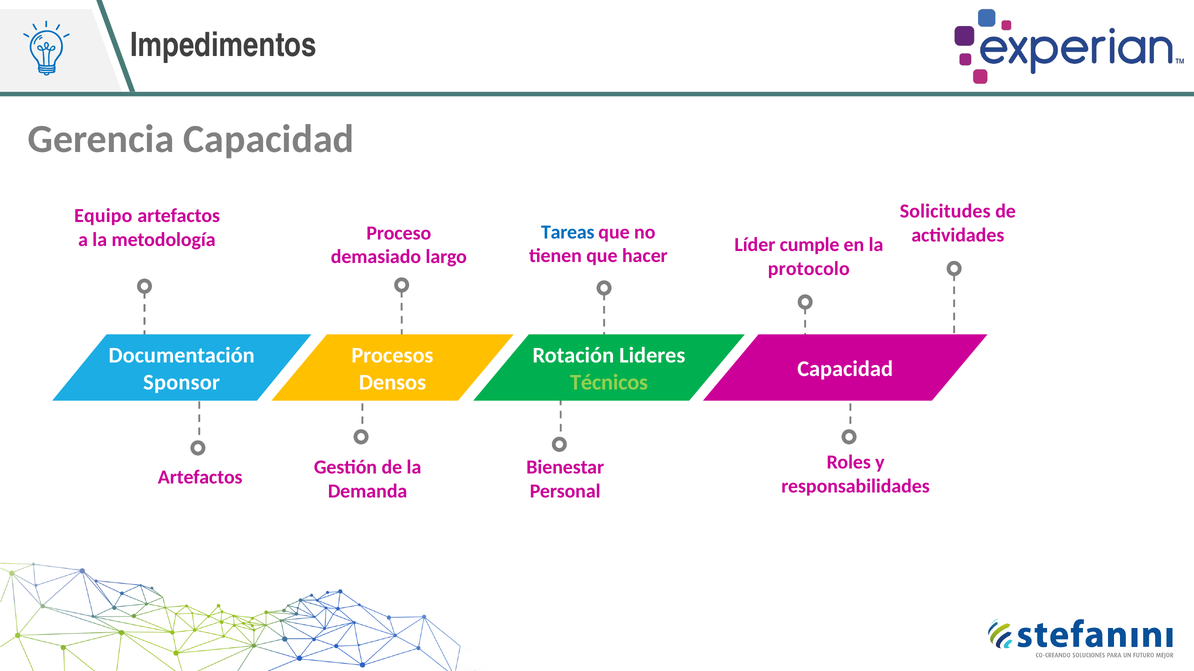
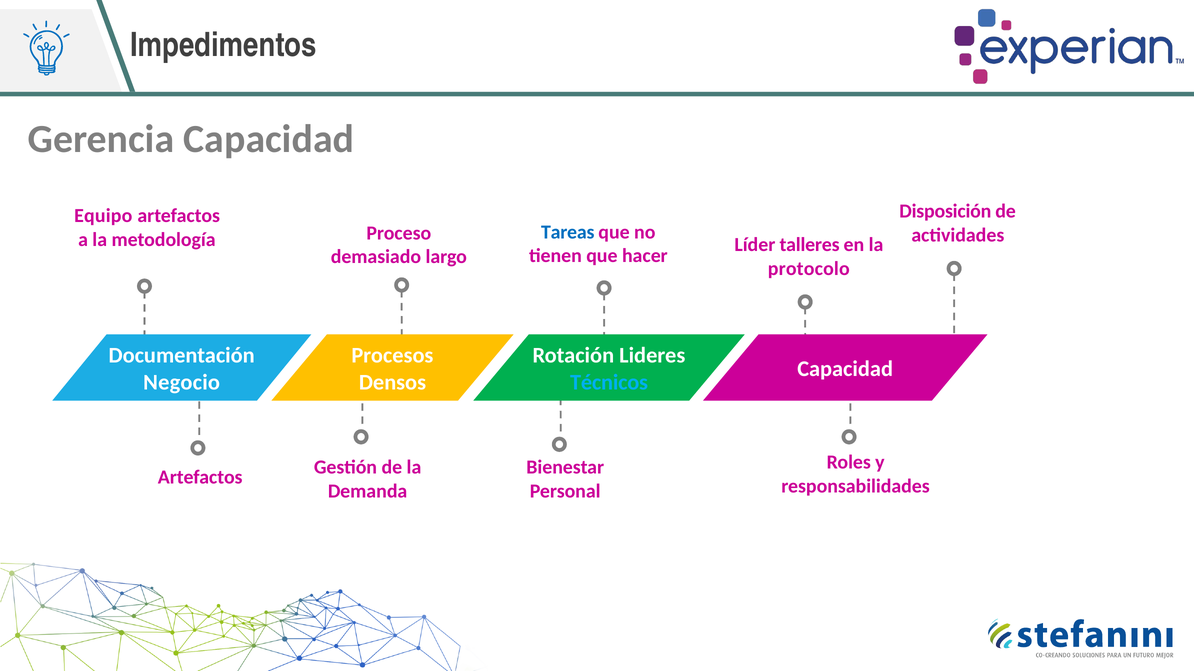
Solicitudes: Solicitudes -> Disposición (945, 211)
cumple: cumple -> talleres (810, 245)
Sponsor: Sponsor -> Negocio (182, 383)
Técnicos colour: light green -> light blue (609, 383)
